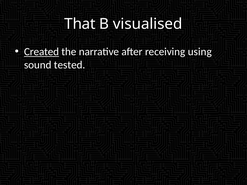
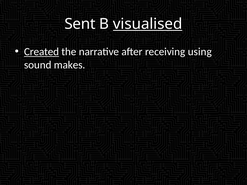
That: That -> Sent (80, 24)
visualised underline: none -> present (148, 24)
tested: tested -> makes (70, 65)
